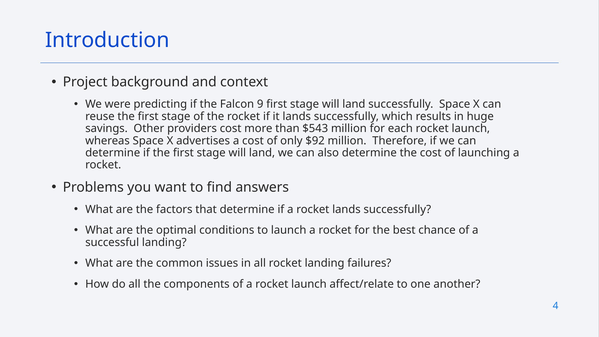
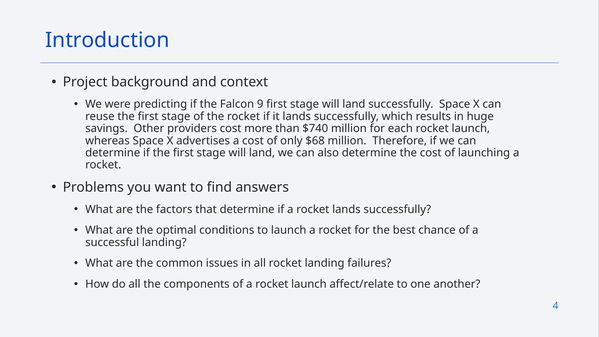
$543: $543 -> $740 (315, 129)
$92: $92 -> $68 (315, 141)
